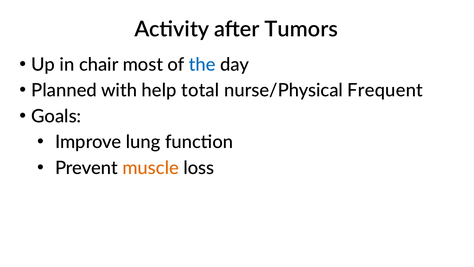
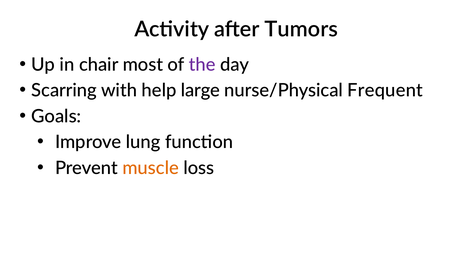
the colour: blue -> purple (202, 65)
Planned: Planned -> Scarring (64, 90)
total: total -> large (200, 90)
